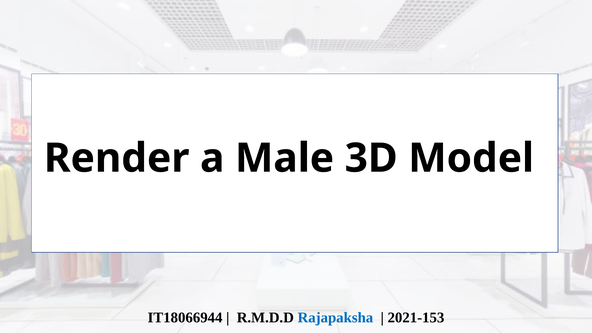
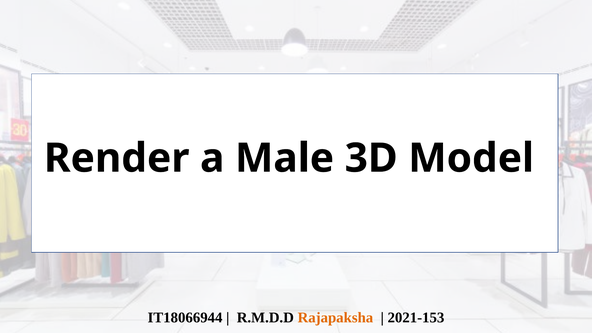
Rajapaksha colour: blue -> orange (335, 318)
